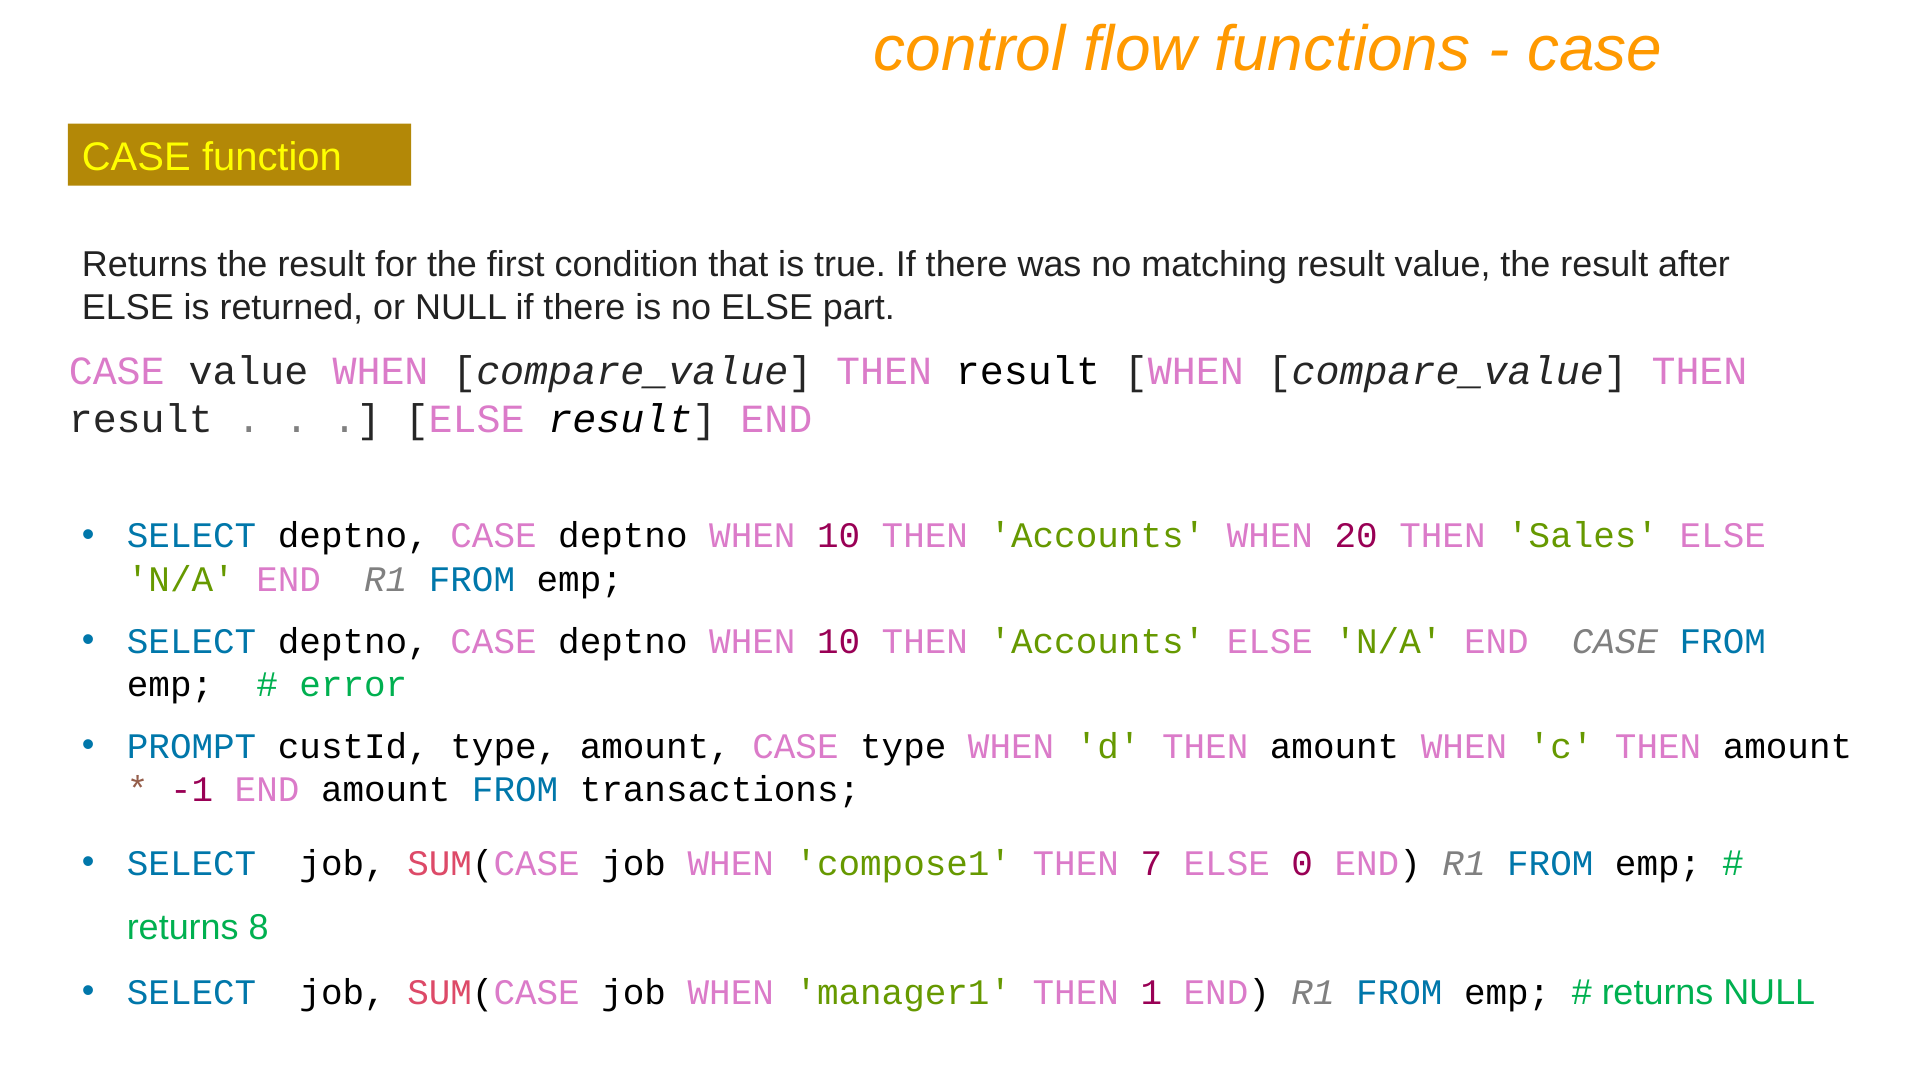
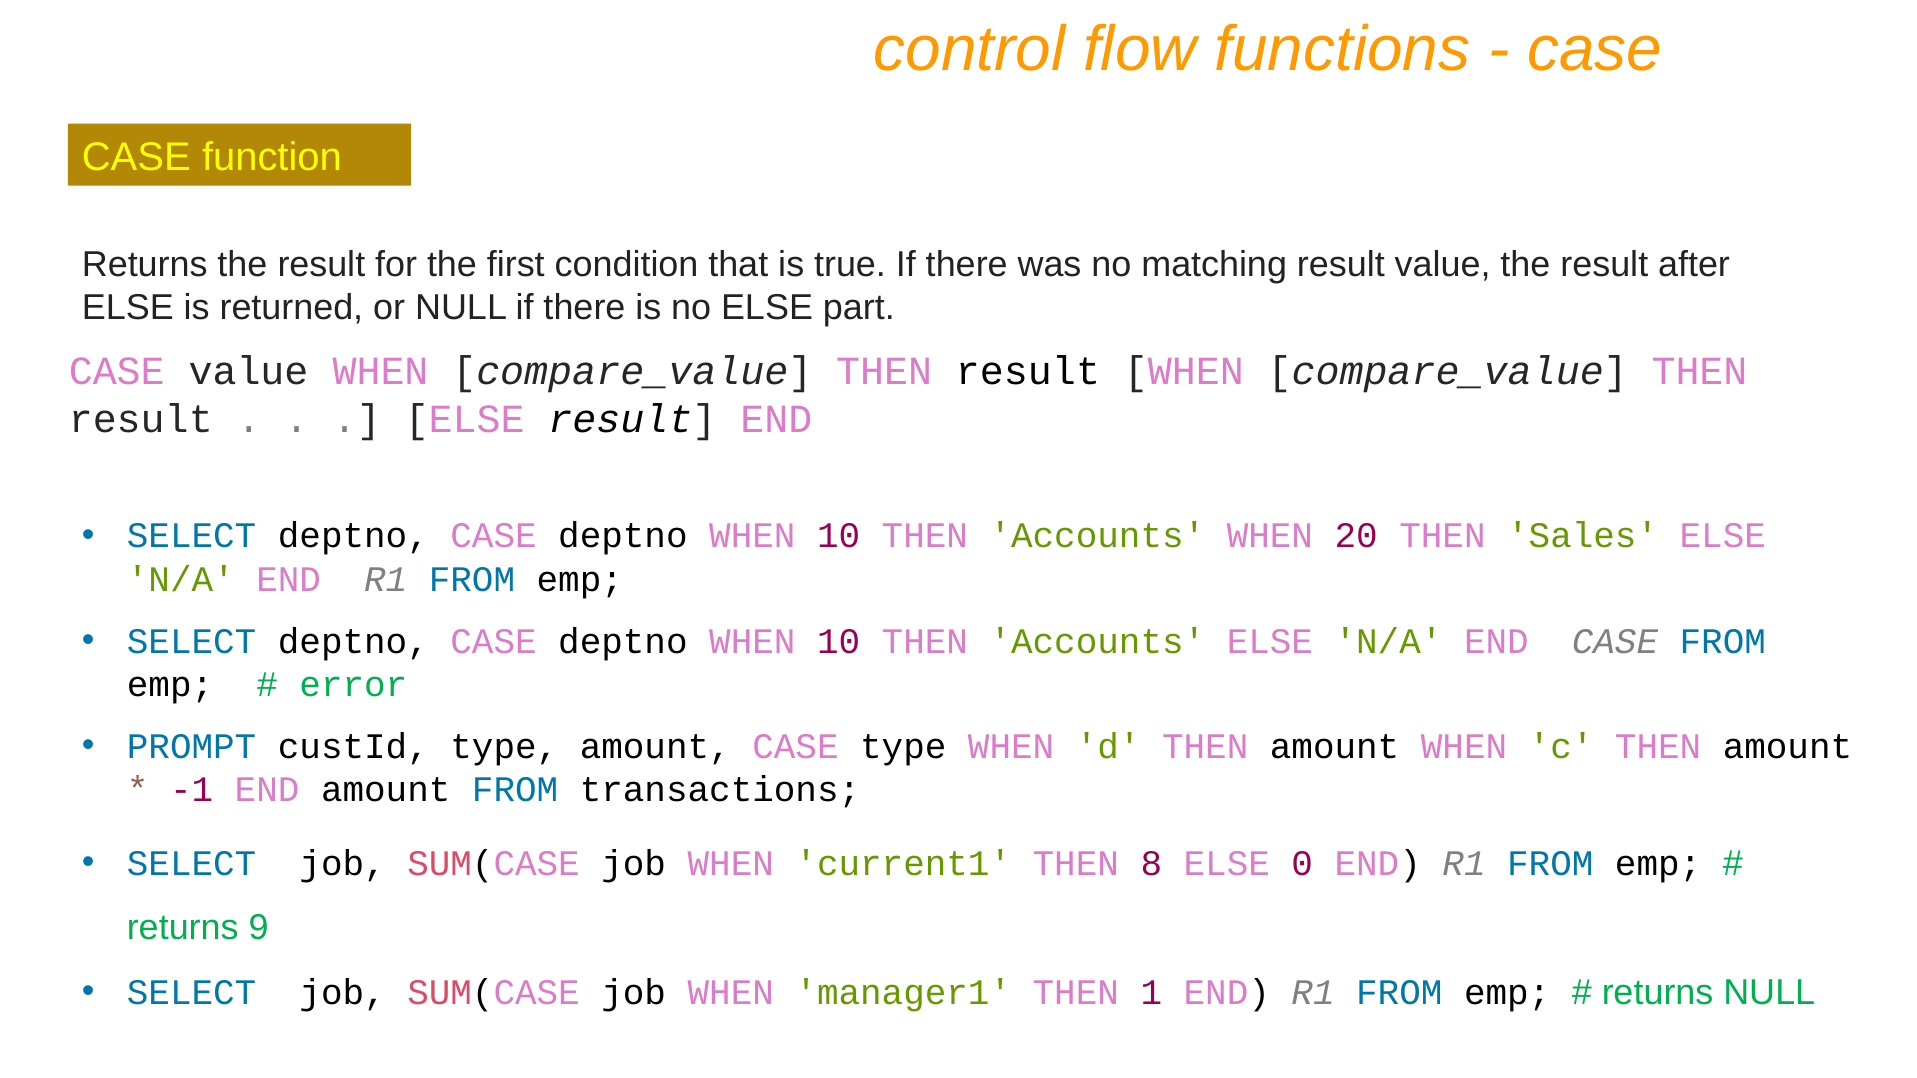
compose1: compose1 -> current1 (903, 864)
7: 7 -> 8 (1151, 864)
8: 8 -> 9 (258, 928)
